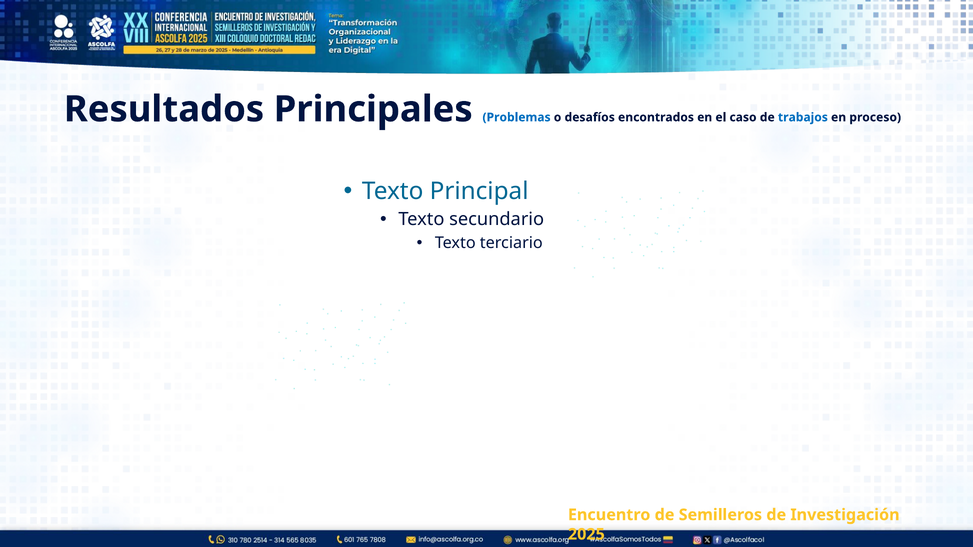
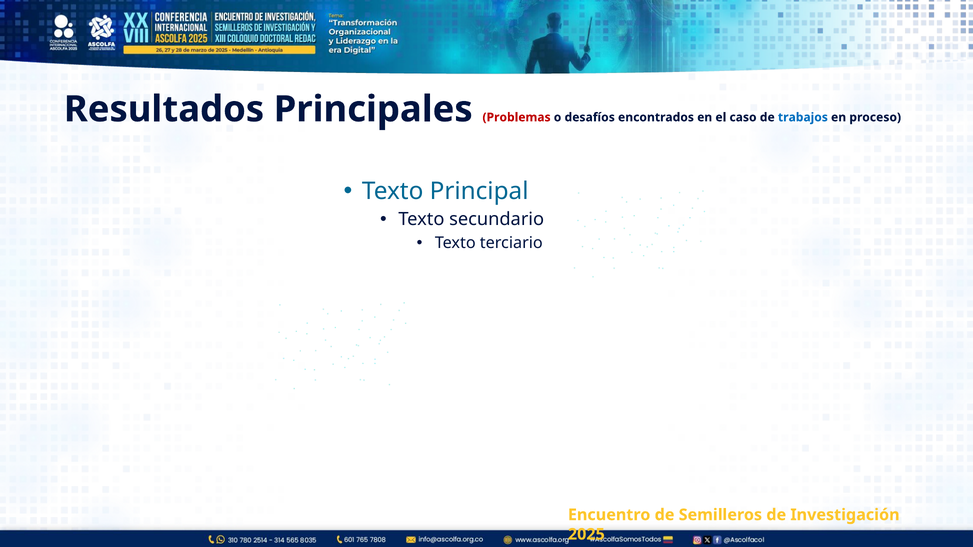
Problemas colour: blue -> red (517, 117)
